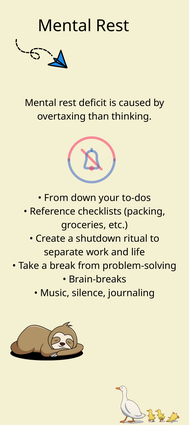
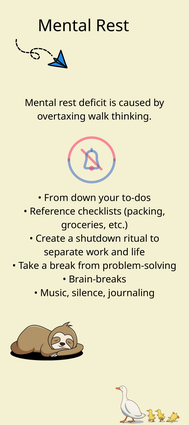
than: than -> walk (99, 117)
